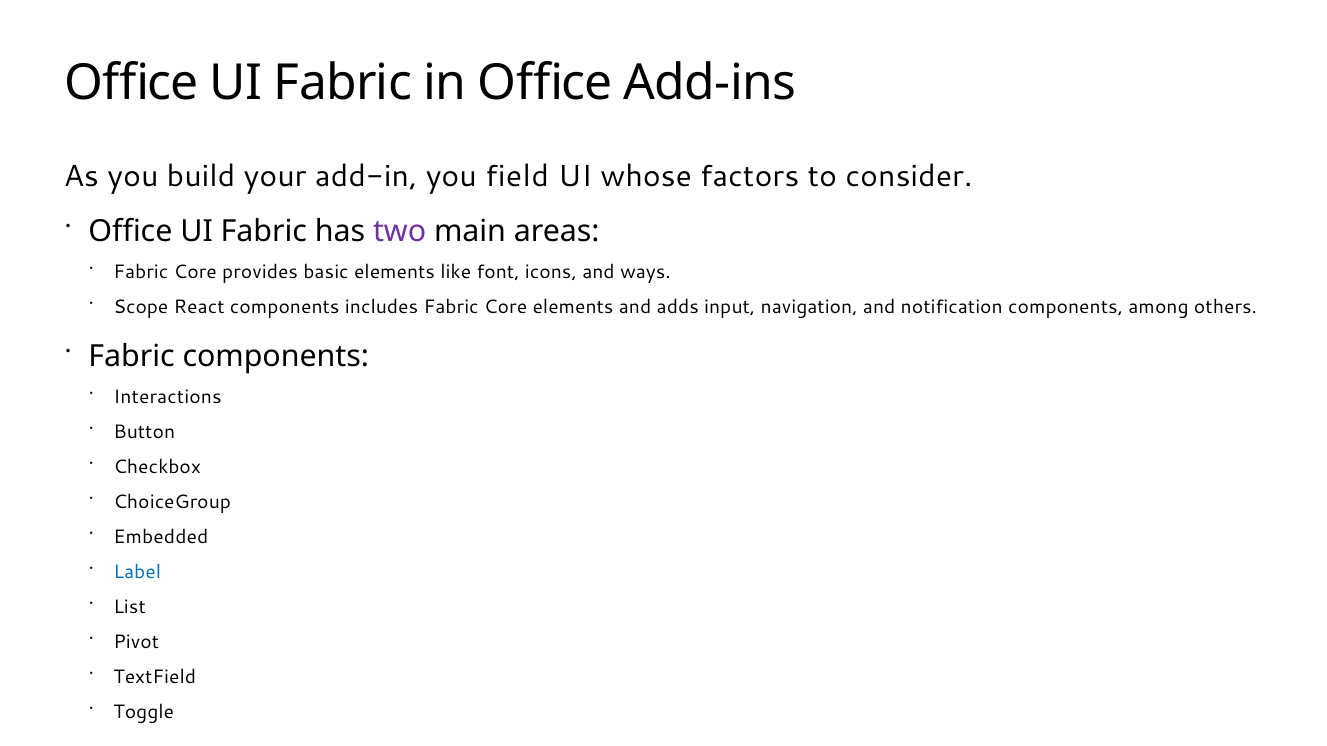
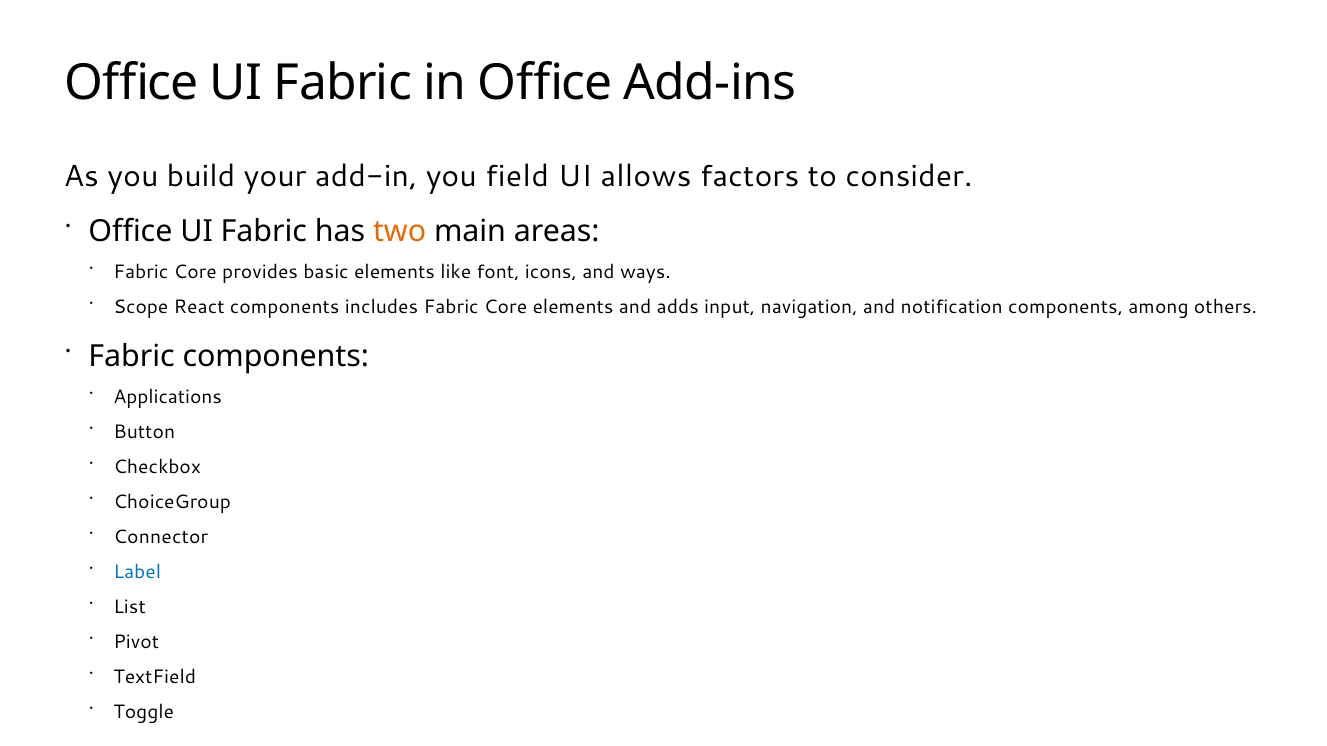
whose: whose -> allows (646, 177)
two colour: purple -> orange (400, 231)
Interactions: Interactions -> Applications (168, 397)
Embedded: Embedded -> Connector (161, 537)
